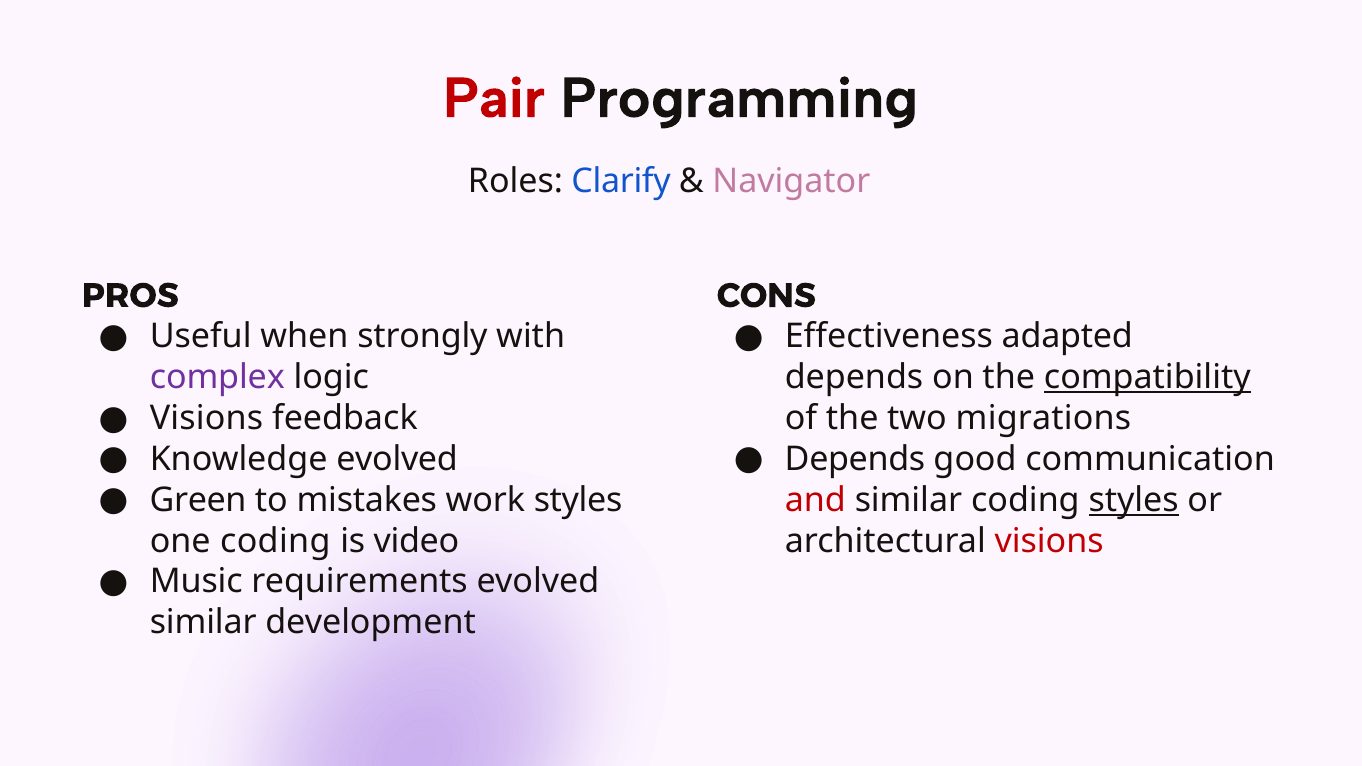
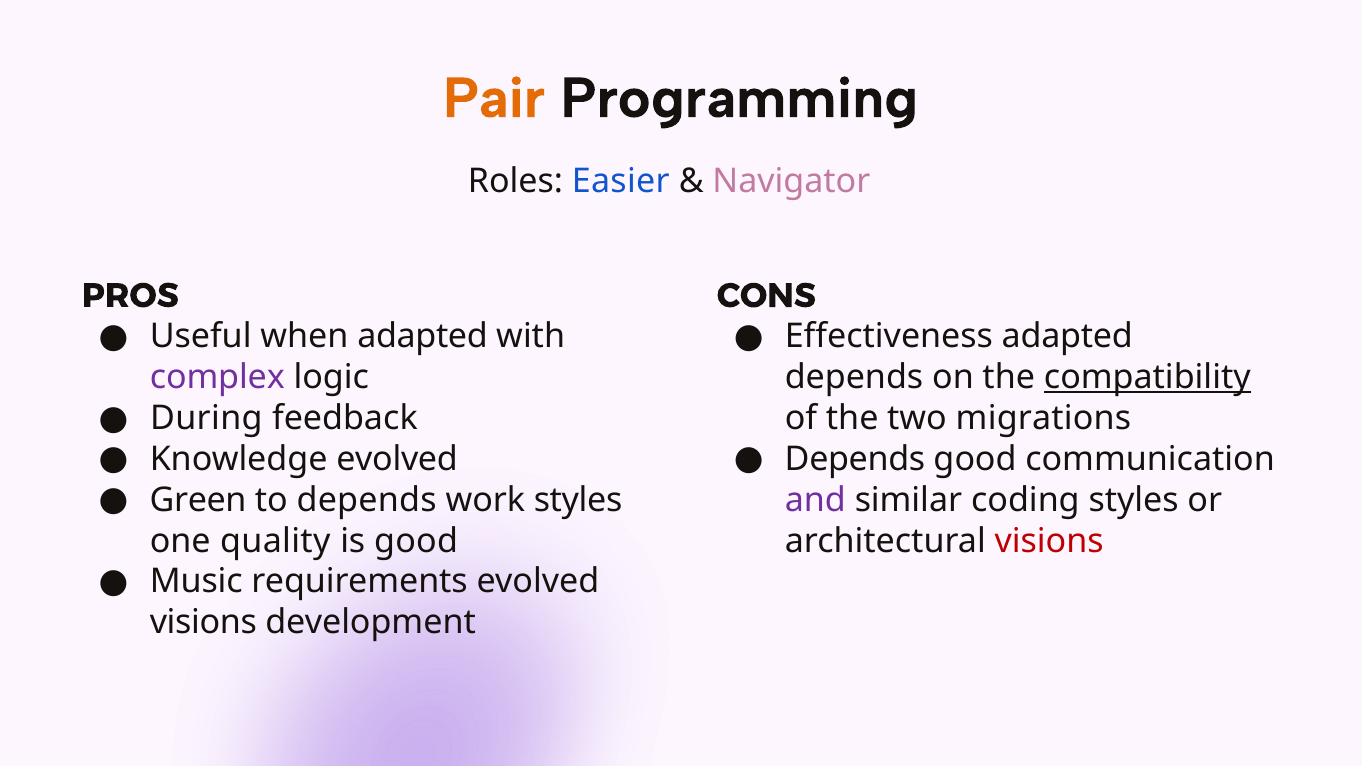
Pair colour: red -> orange (494, 98)
Clarify: Clarify -> Easier (621, 182)
when strongly: strongly -> adapted (423, 337)
Visions: Visions -> During (206, 418)
to mistakes: mistakes -> depends (367, 500)
and colour: red -> purple (815, 500)
styles underline: present -> none (1134, 500)
one coding: coding -> quality (275, 541)
is video: video -> good (416, 541)
similar: similar -> visions (203, 623)
